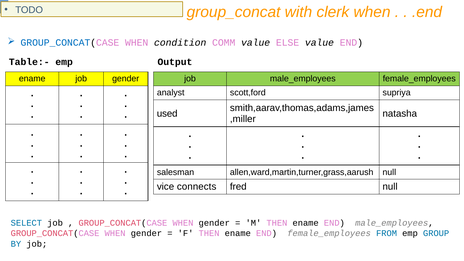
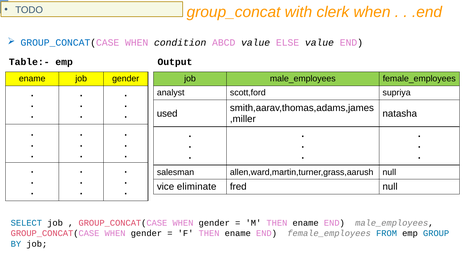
COMM: COMM -> ABCD (224, 43)
connects: connects -> eliminate (197, 187)
